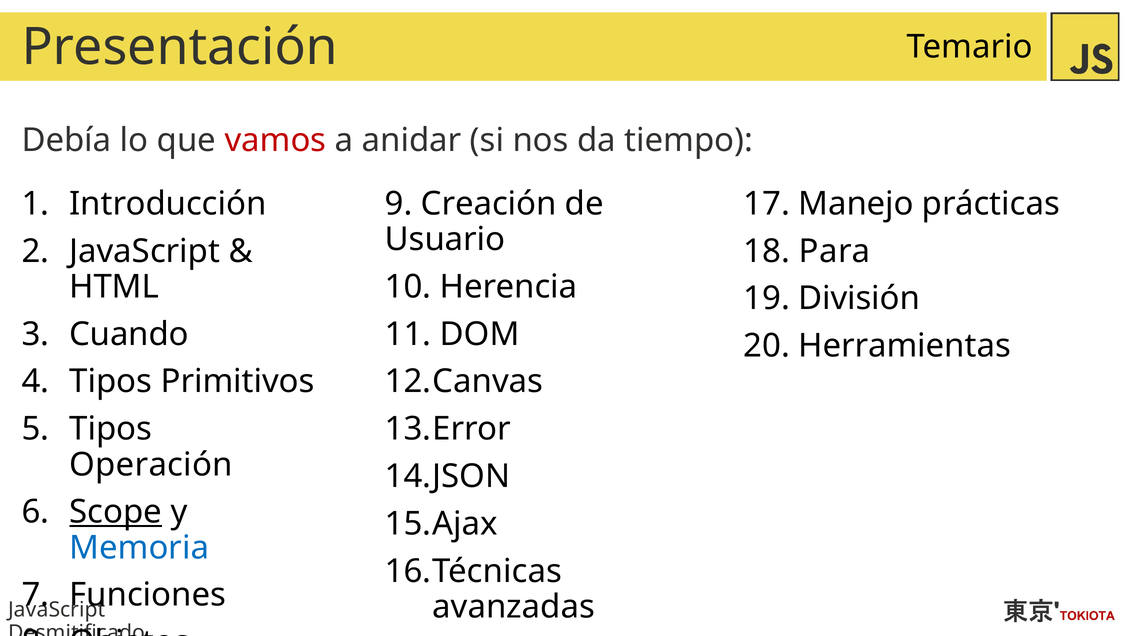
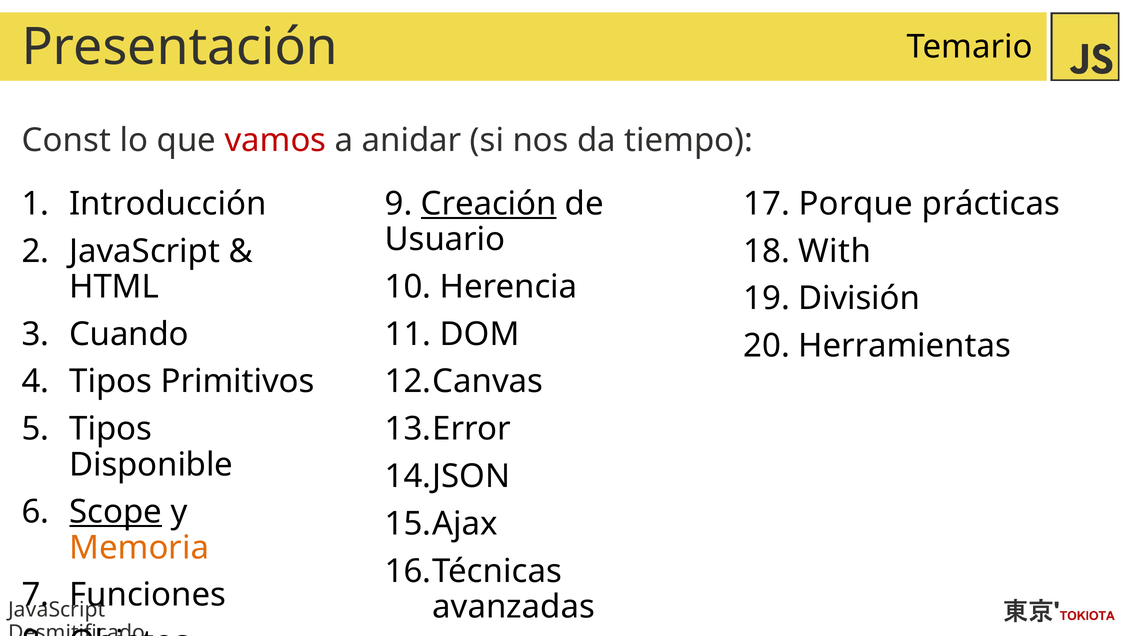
Debía: Debía -> Const (66, 140)
Creación underline: none -> present (489, 204)
Manejo: Manejo -> Porque (856, 204)
Para: Para -> With (835, 251)
Operación: Operación -> Disponible (151, 465)
Memoria colour: blue -> orange (139, 548)
